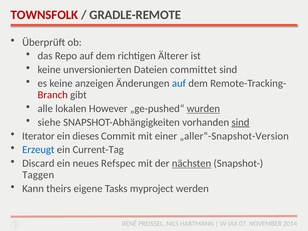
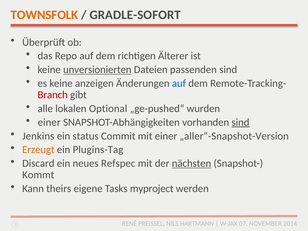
TOWNSFOLK colour: red -> orange (44, 15)
GRADLE-REMOTE: GRADLE-REMOTE -> GRADLE-SOFORT (135, 15)
unversionierten underline: none -> present (97, 70)
committet: committet -> passenden (193, 70)
However: However -> Optional (108, 109)
wurden underline: present -> none (203, 109)
siehe: siehe -> einer (49, 122)
Iterator: Iterator -> Jenkins (38, 136)
dieses: dieses -> status (86, 136)
Erzeugt colour: blue -> orange (38, 150)
Current-Tag: Current-Tag -> Plugins-Tag (98, 150)
Taggen: Taggen -> Kommt (38, 175)
